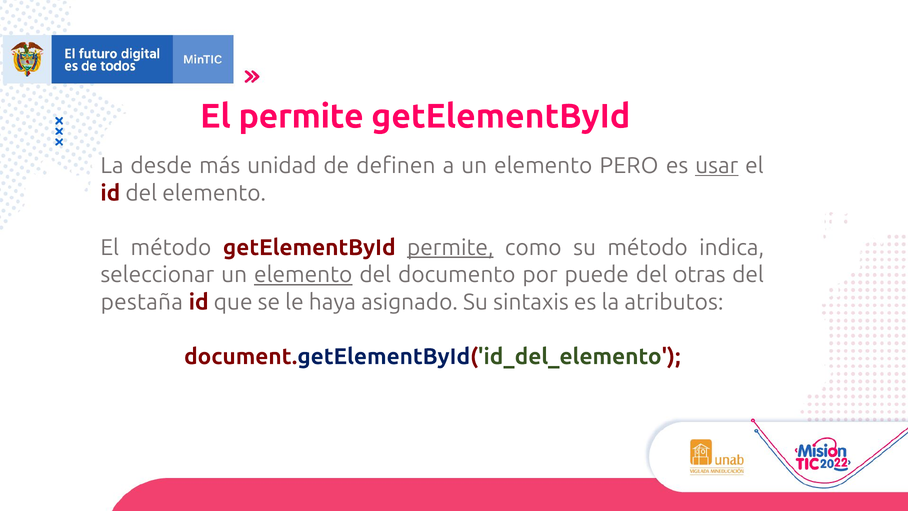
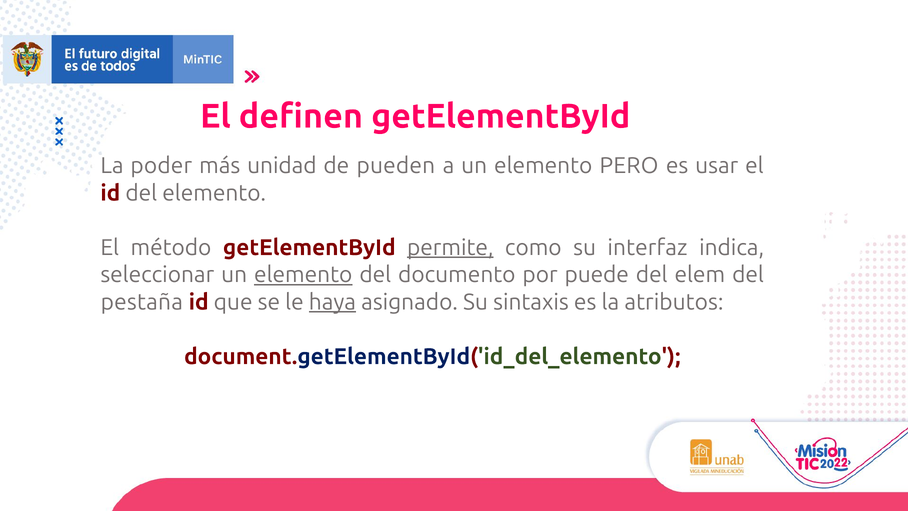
El permite: permite -> definen (301, 116)
desde: desde -> poder (161, 166)
definen: definen -> pueden (396, 166)
usar underline: present -> none (717, 166)
su método: método -> interfaz (648, 247)
otras: otras -> elem (700, 275)
haya underline: none -> present (332, 302)
